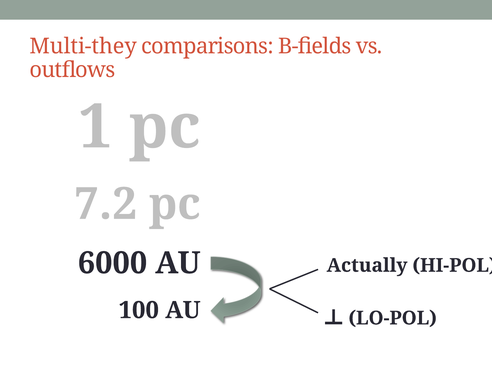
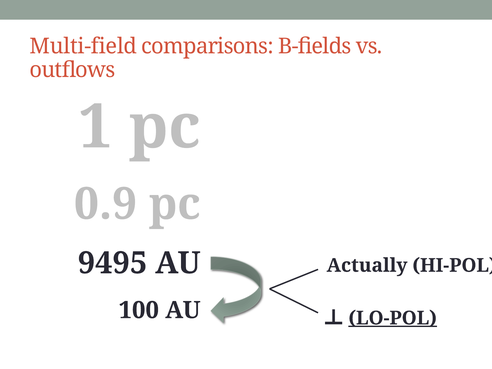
Multi-they: Multi-they -> Multi-field (83, 46)
7.2: 7.2 -> 0.9 (106, 204)
6000: 6000 -> 9495 (112, 263)
LO-POL underline: none -> present (393, 318)
